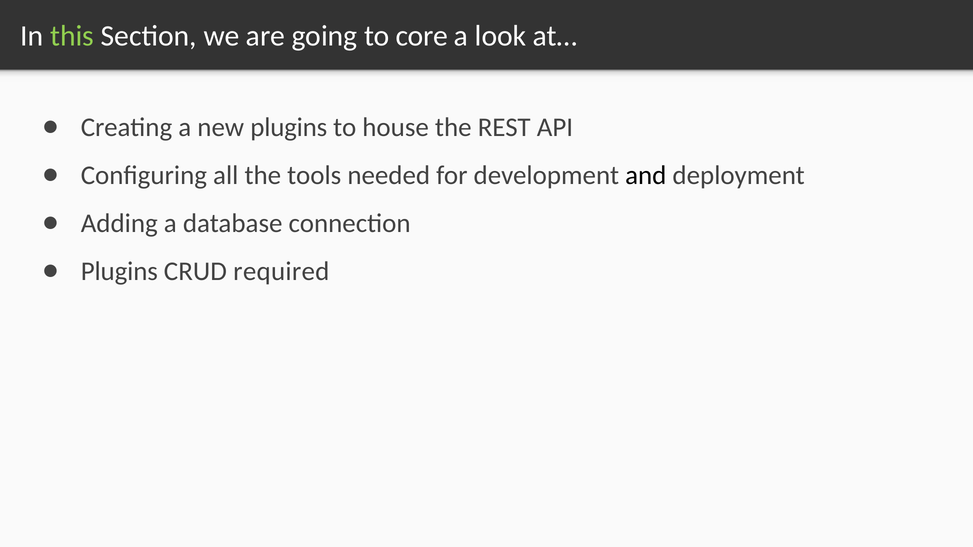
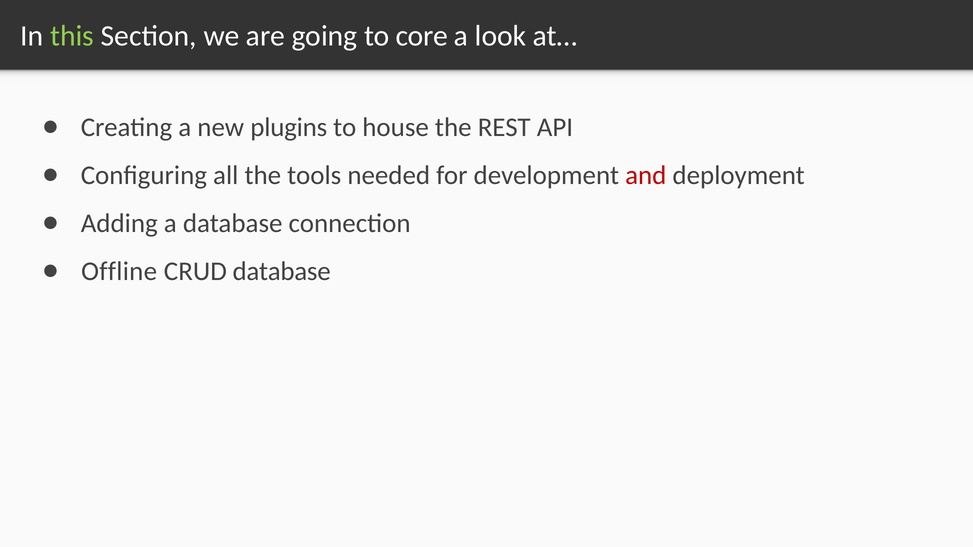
and colour: black -> red (646, 175)
Plugins: Plugins -> Offline (119, 271)
CRUD required: required -> database (282, 271)
